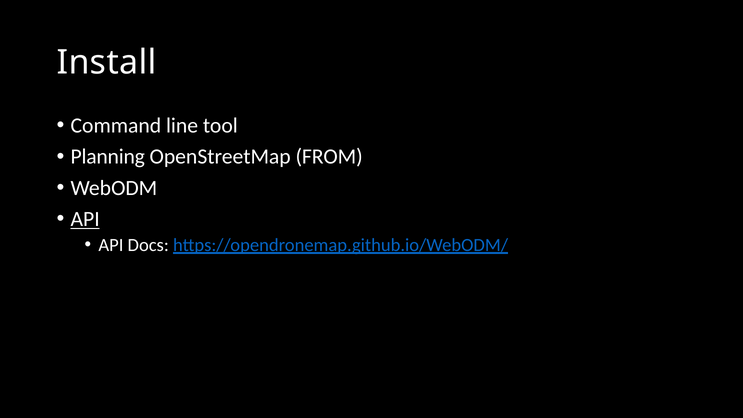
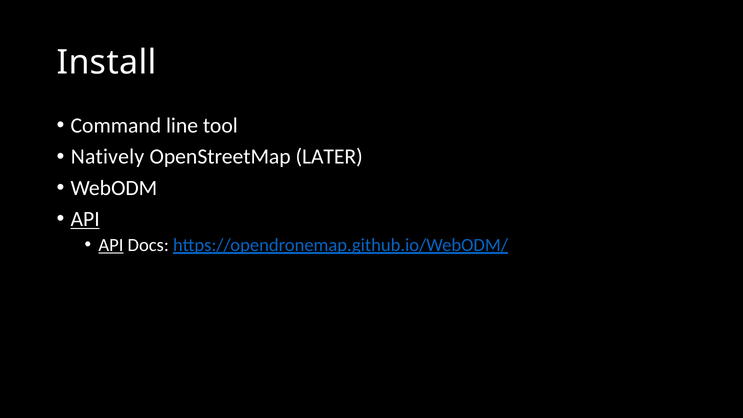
Planning: Planning -> Natively (108, 157)
FROM: FROM -> LATER (329, 157)
API underline: none -> present (111, 245)
